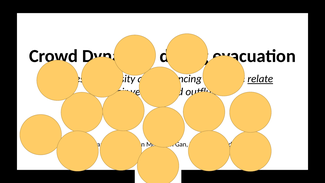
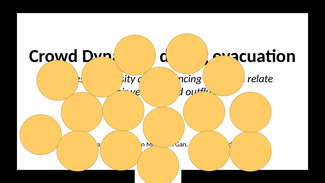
relate underline: present -> none (260, 79)
